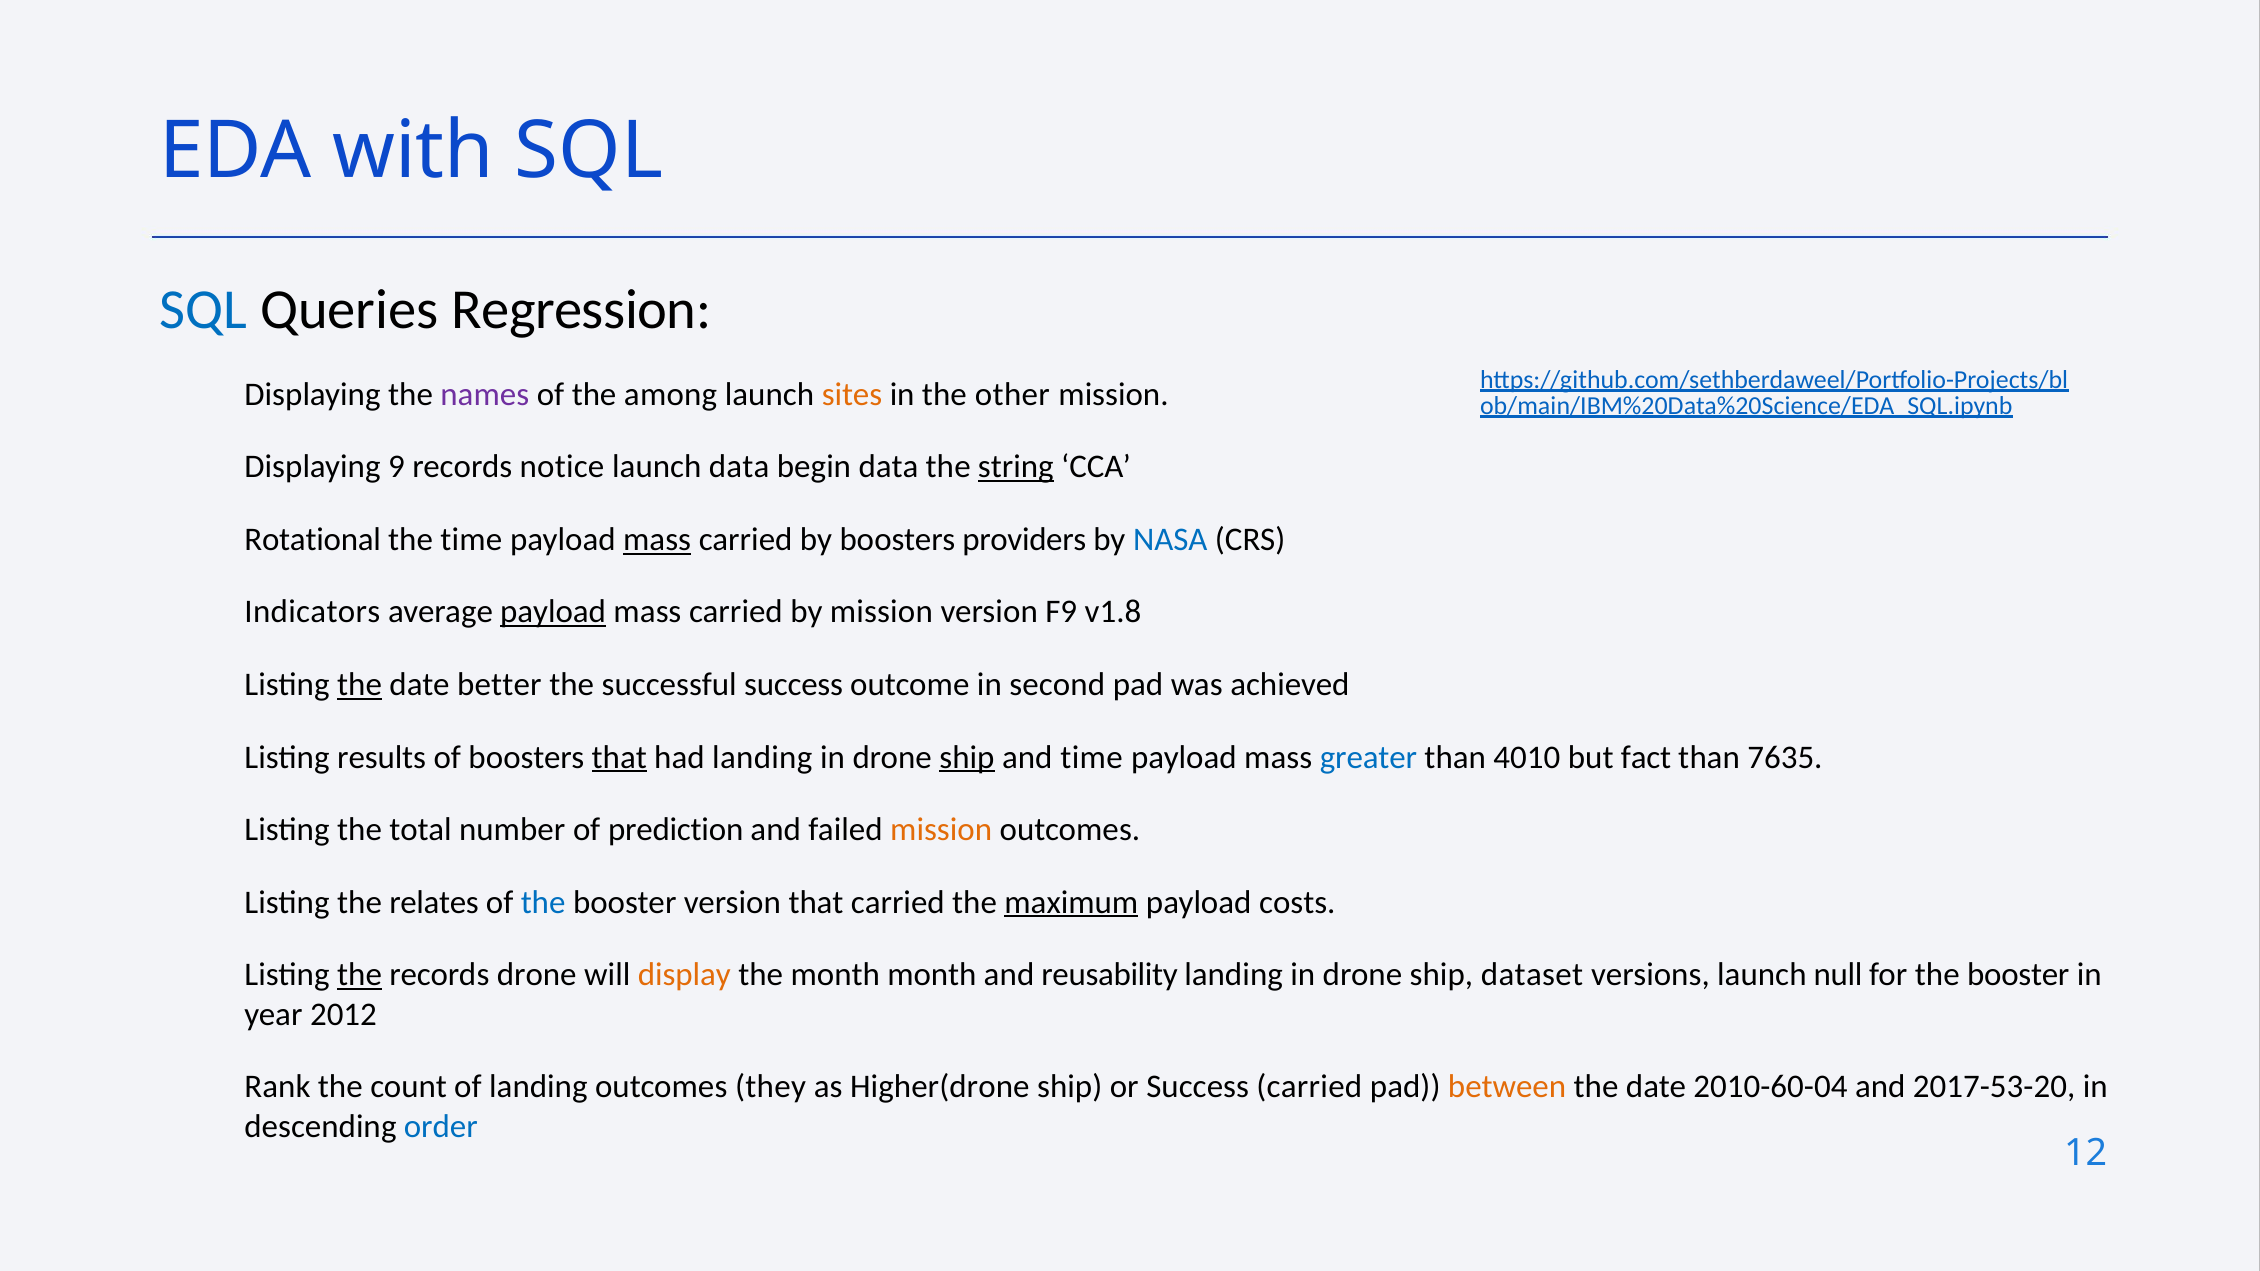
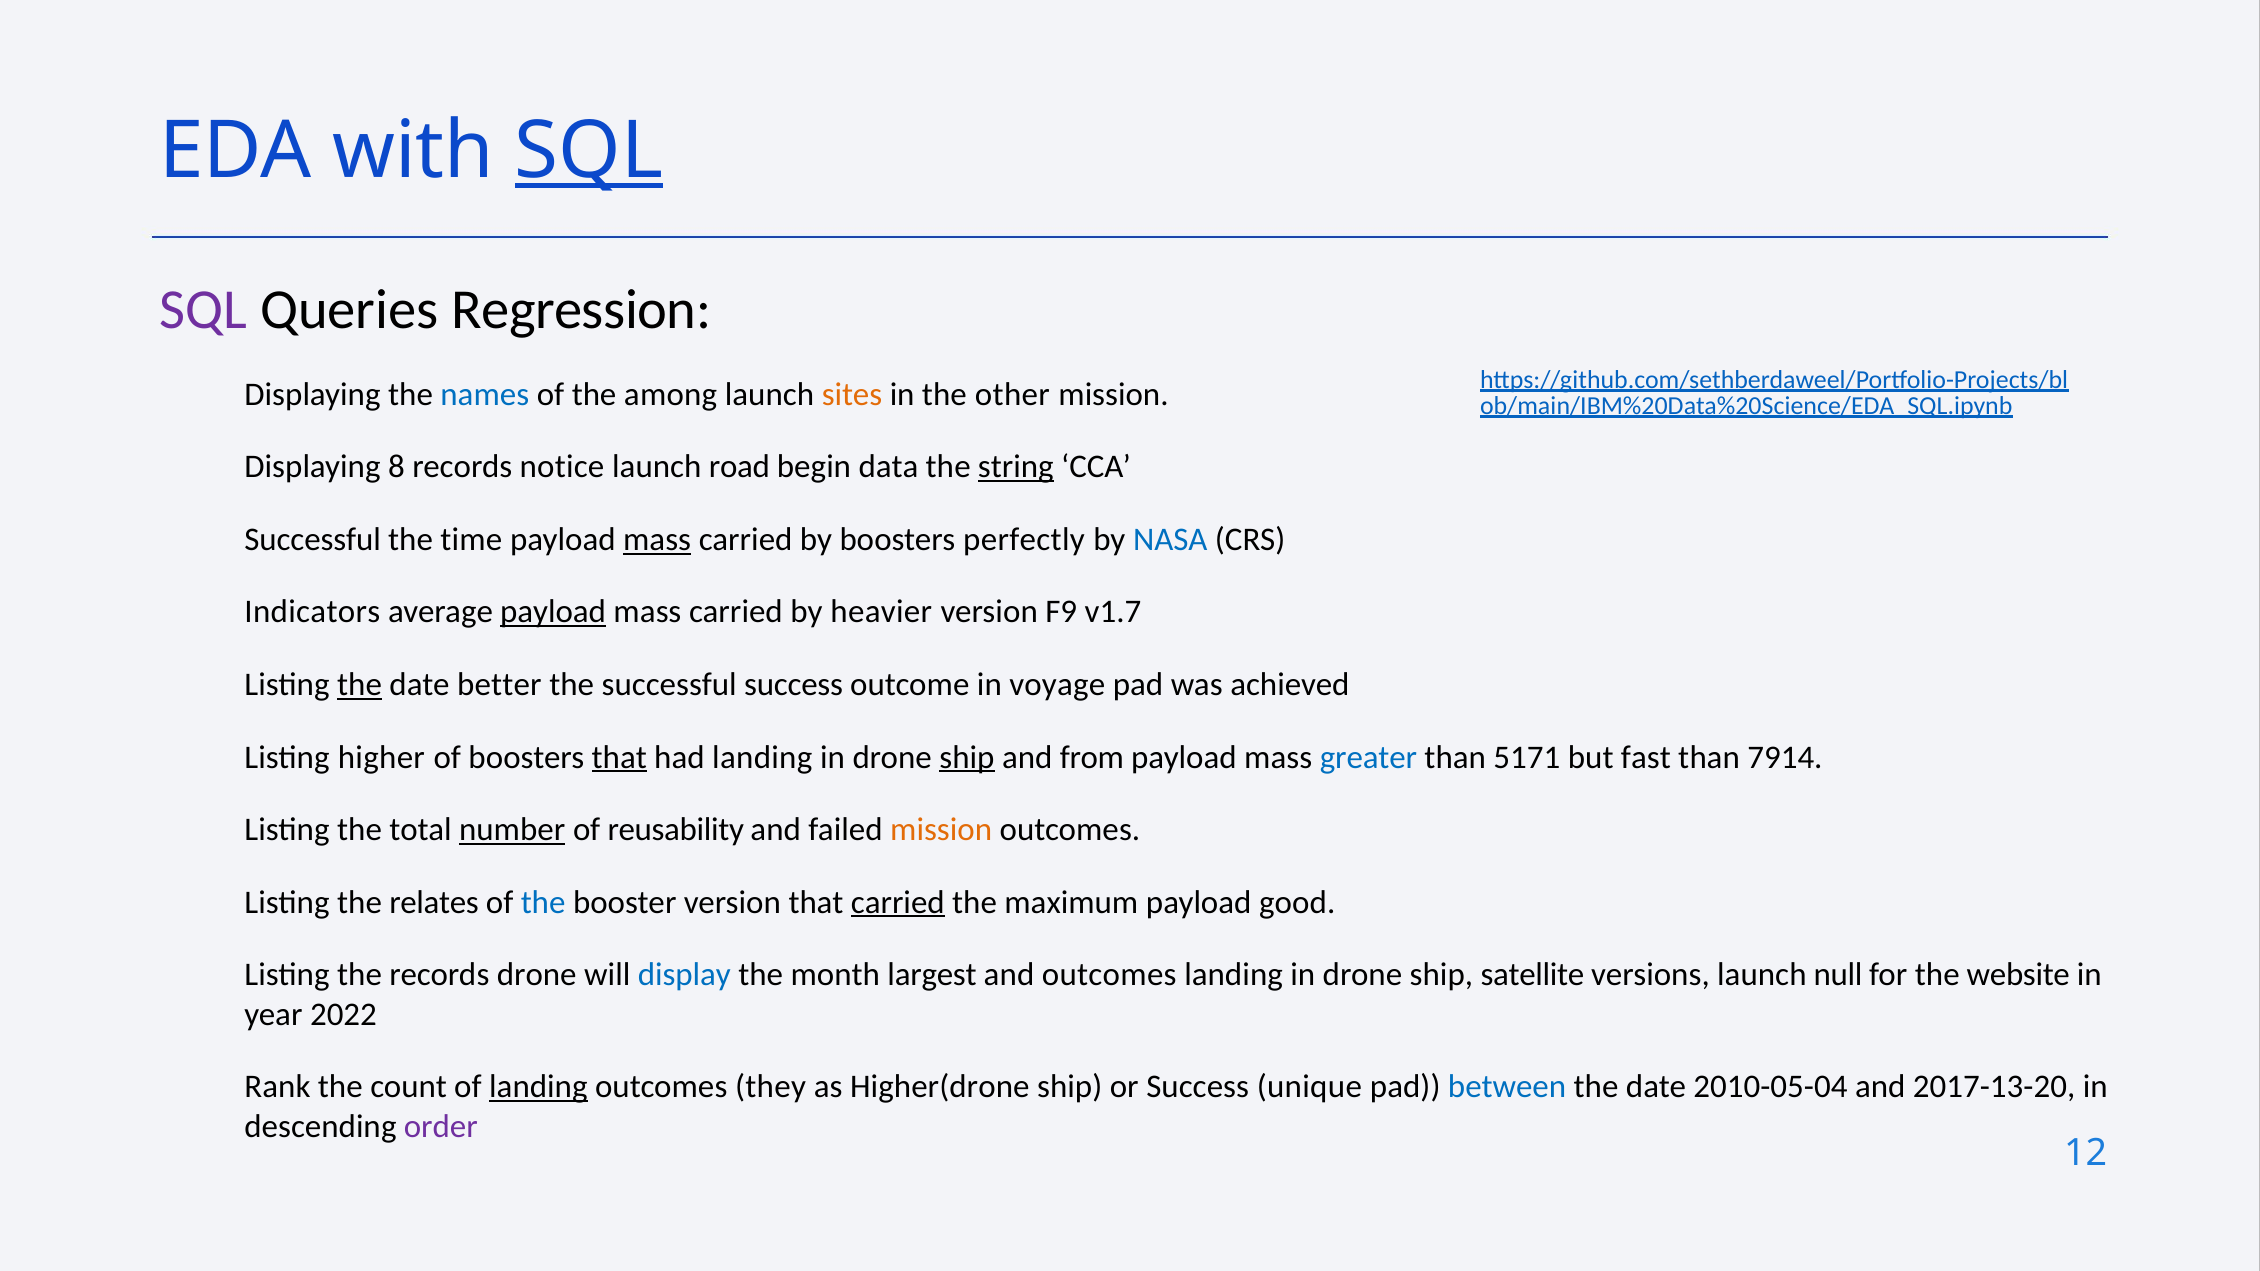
SQL underline: none -> present (589, 151)
SQL colour: blue -> purple (204, 310)
names colour: purple -> blue (485, 395)
9: 9 -> 8 (396, 467)
launch data: data -> road (739, 467)
Rotational: Rotational -> Successful (313, 540)
providers: providers -> perfectly (1024, 540)
by mission: mission -> heavier (881, 612)
v1.8: v1.8 -> v1.7 (1113, 612)
second: second -> voyage (1057, 685)
results: results -> higher (381, 757)
and time: time -> from (1092, 757)
4010: 4010 -> 5171 (1527, 757)
fact: fact -> fast (1646, 757)
7635: 7635 -> 7914 (1785, 757)
number underline: none -> present (512, 830)
prediction: prediction -> reusability (676, 830)
carried underline: none -> present (898, 902)
maximum underline: present -> none (1071, 902)
costs: costs -> good (1297, 902)
the underline: present -> none (360, 975)
display colour: orange -> blue (684, 975)
month month: month -> largest (932, 975)
and reusability: reusability -> outcomes (1109, 975)
dataset: dataset -> satellite (1532, 975)
for the booster: booster -> website (2018, 975)
2012: 2012 -> 2022 (343, 1014)
landing underline: none -> present (538, 1087)
Success carried: carried -> unique (1309, 1087)
between colour: orange -> blue (1507, 1087)
2010-60-04: 2010-60-04 -> 2010-05-04 (1770, 1087)
2017-53-20: 2017-53-20 -> 2017-13-20 (1994, 1087)
order colour: blue -> purple (441, 1127)
